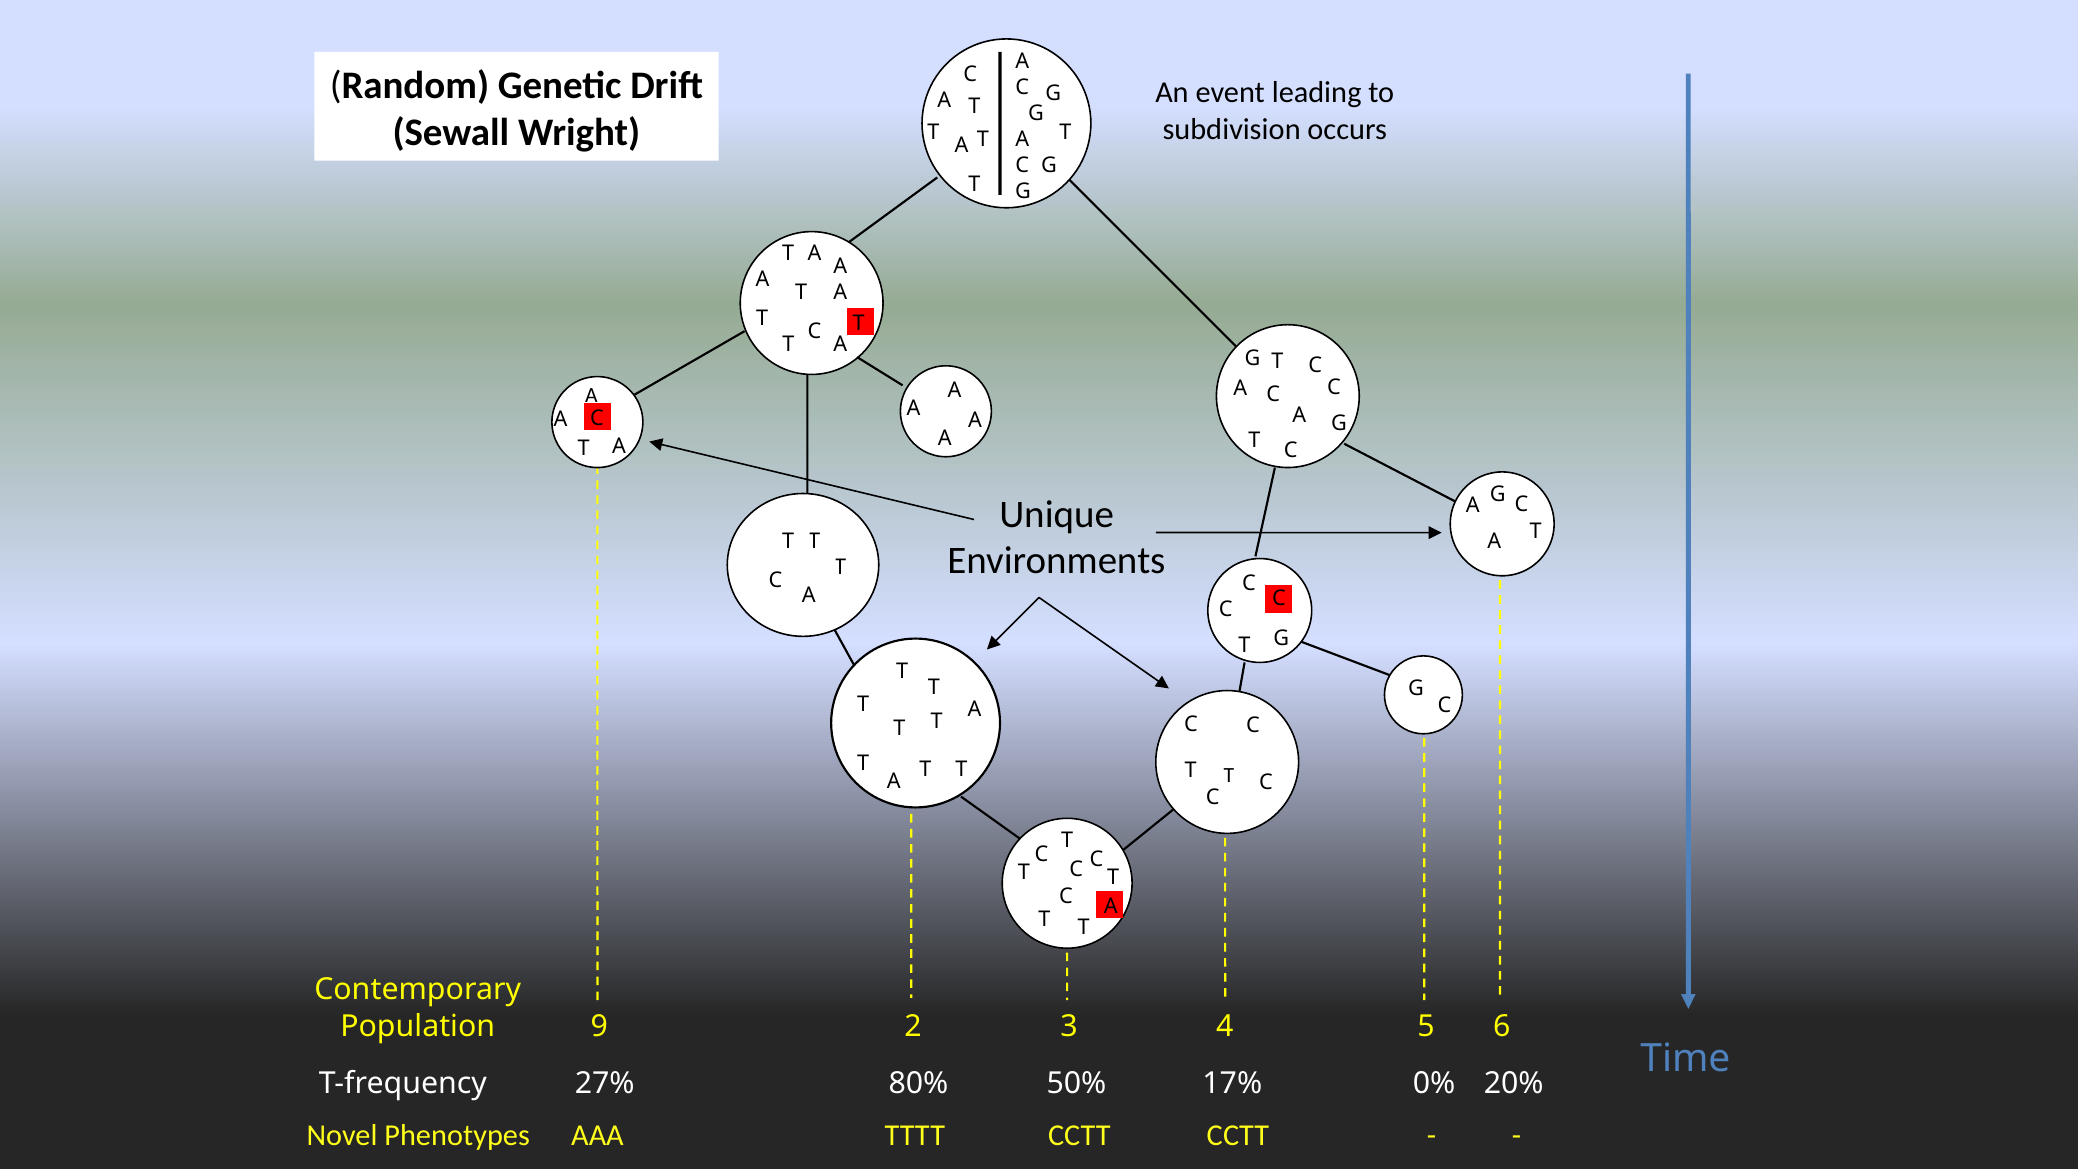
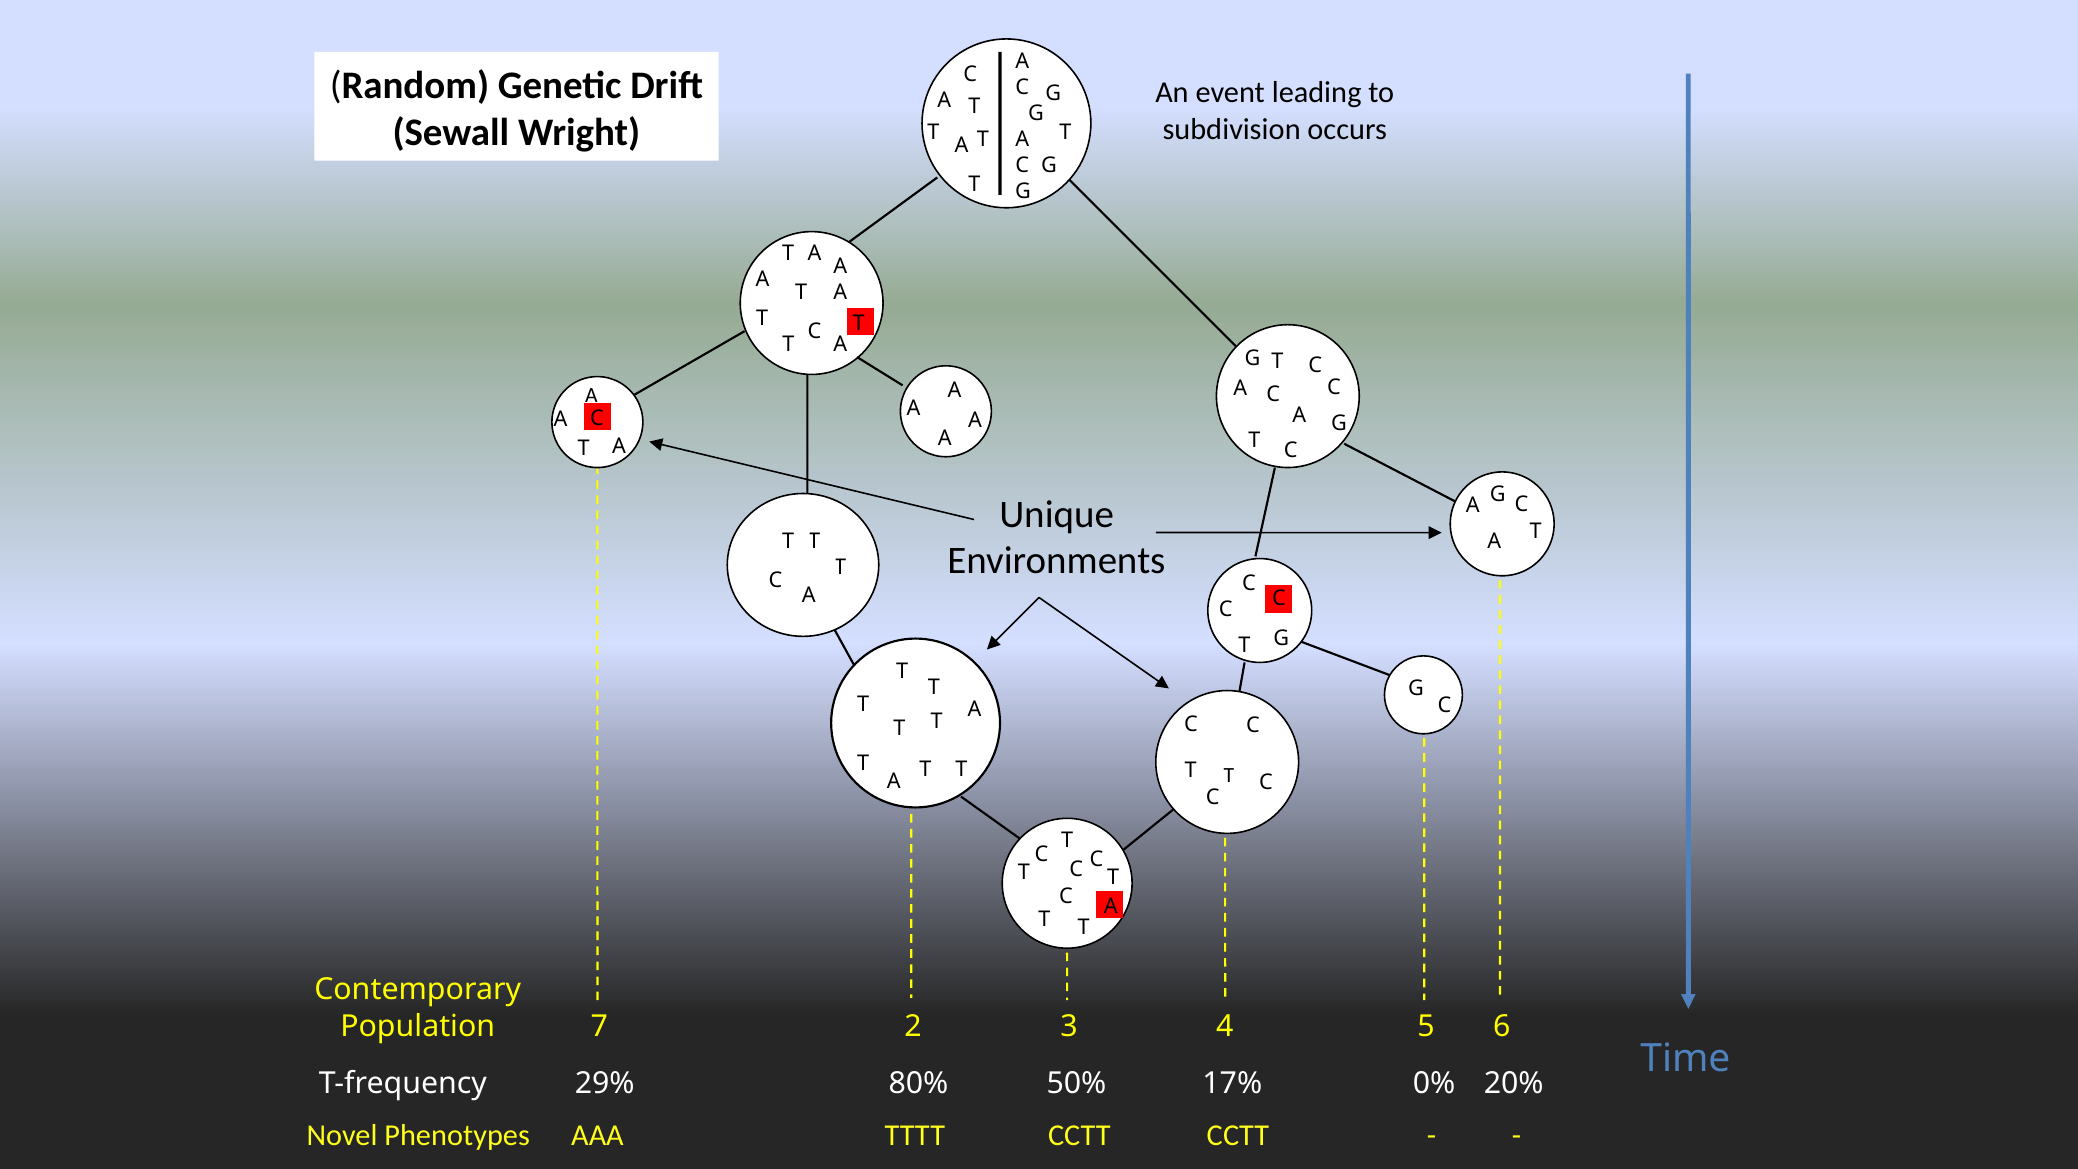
9: 9 -> 7 (599, 1027)
27%: 27% -> 29% (605, 1083)
